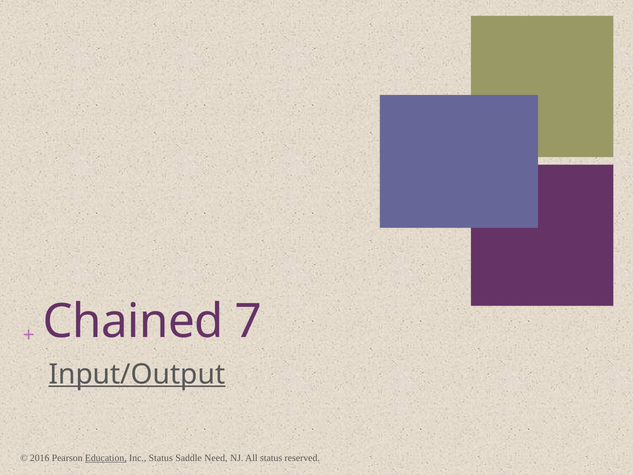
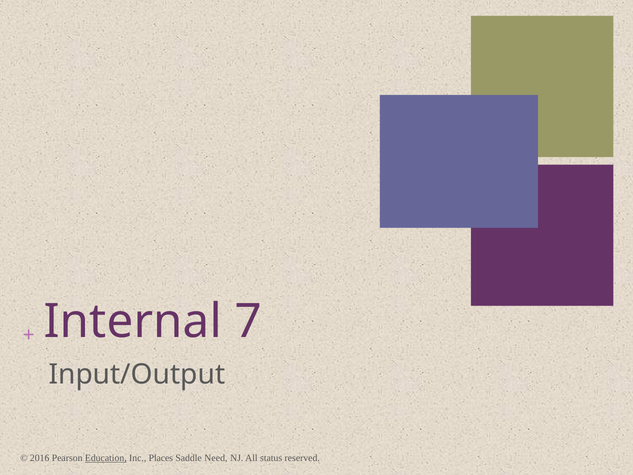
Chained: Chained -> Internal (133, 322)
Input/Output underline: present -> none (137, 374)
Inc Status: Status -> Places (161, 458)
